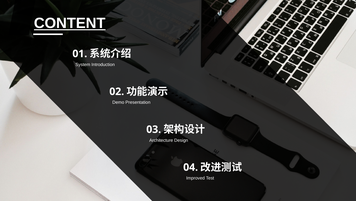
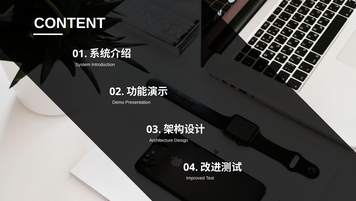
CONTENT underline: present -> none (70, 23)
